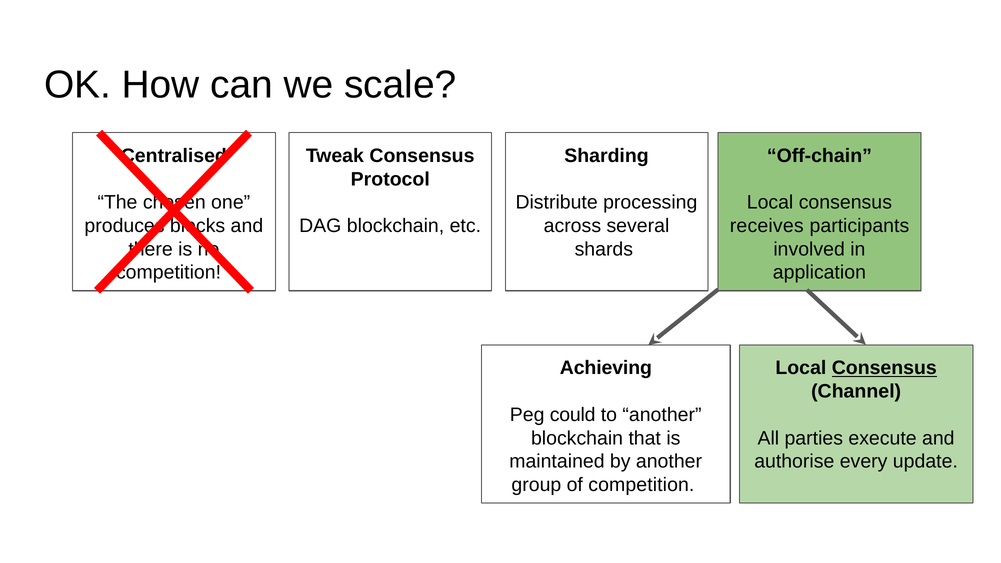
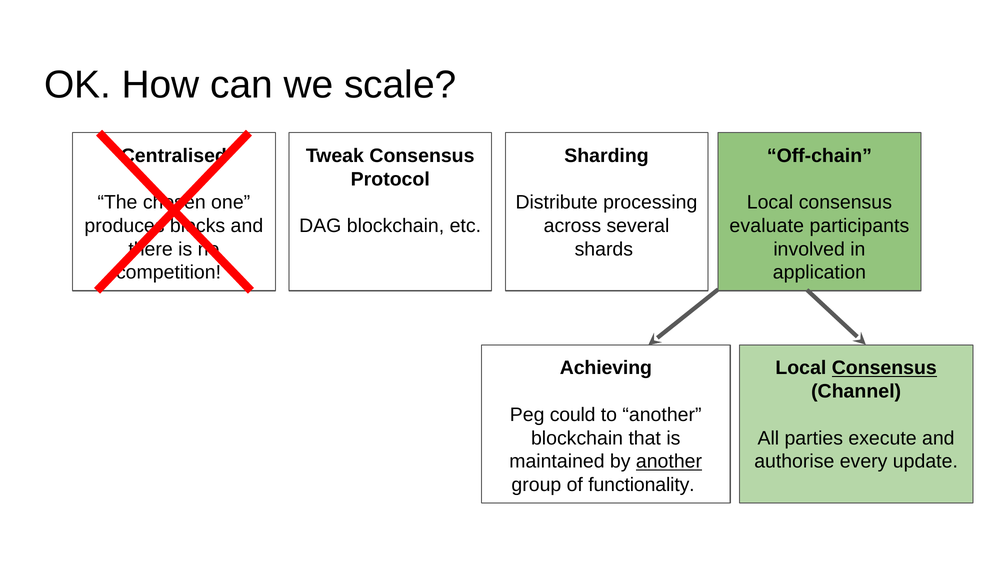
receives: receives -> evaluate (767, 226)
another underline: none -> present (669, 462)
of competition: competition -> functionality (641, 485)
